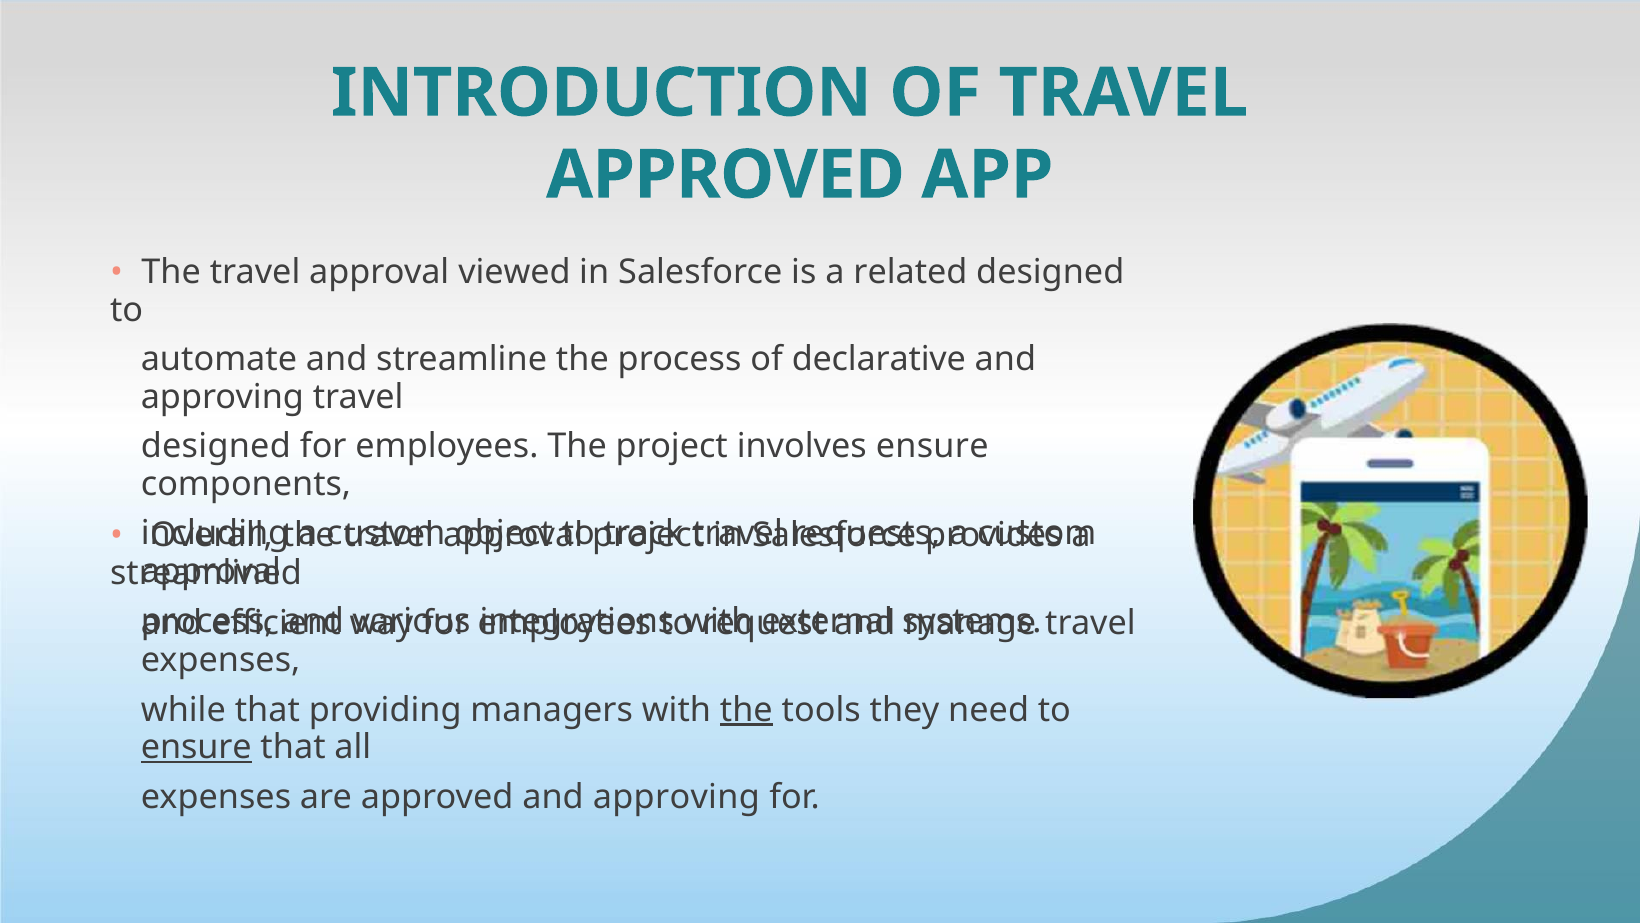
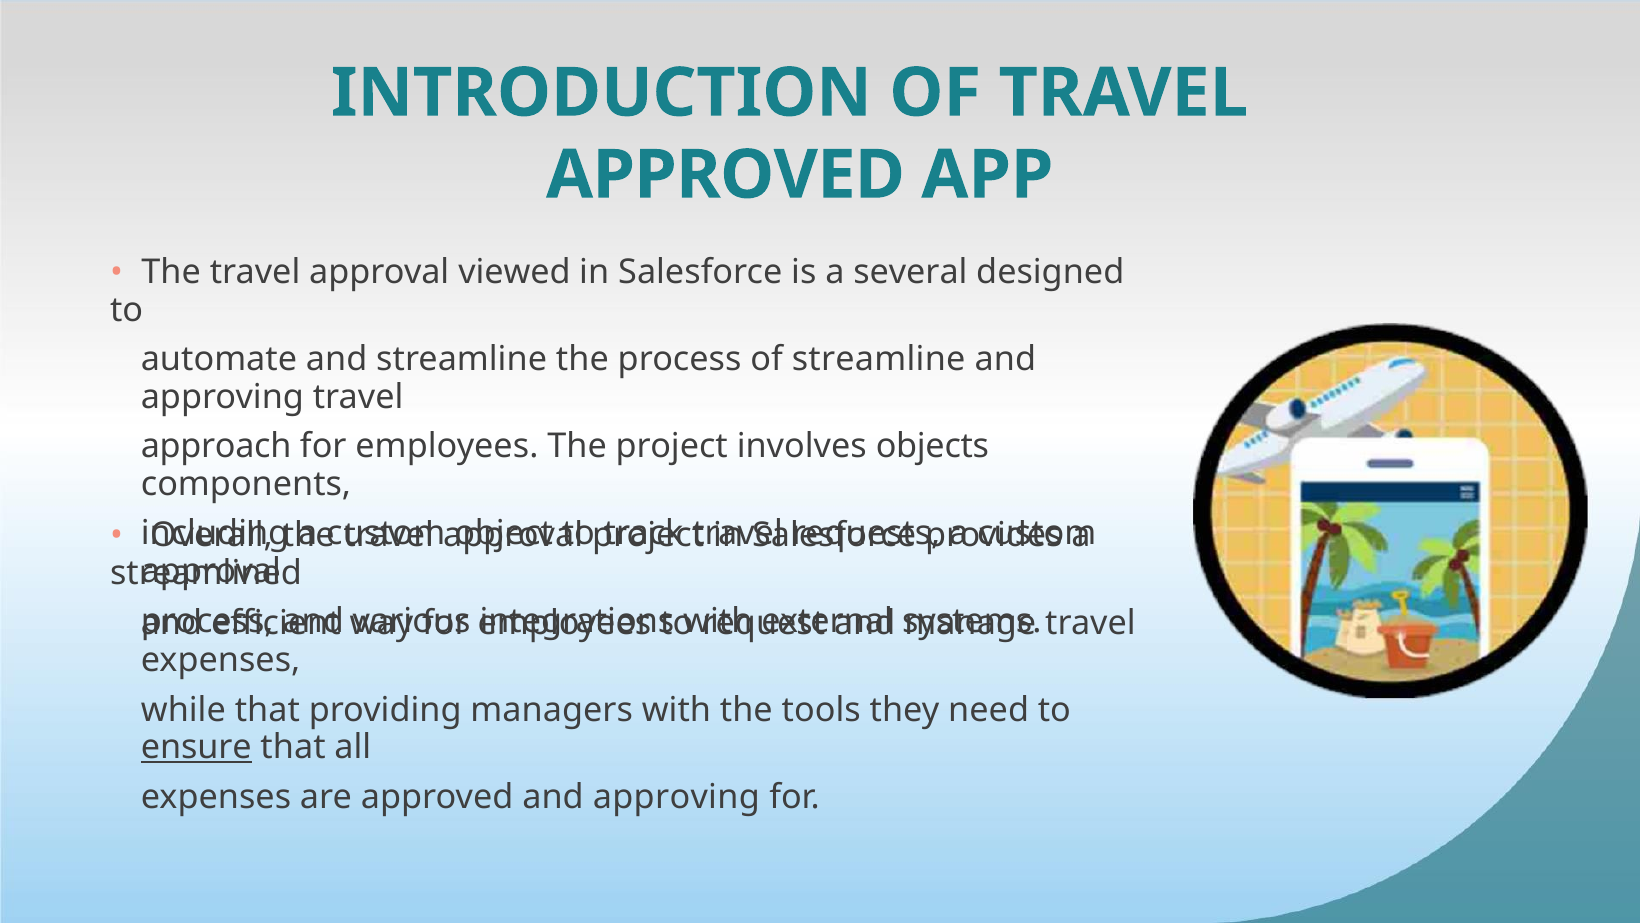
related: related -> several (910, 272)
of declarative: declarative -> streamline (879, 359)
designed: designed -> approach (216, 446)
involves ensure: ensure -> objects (932, 446)
the underline: present -> none (746, 709)
